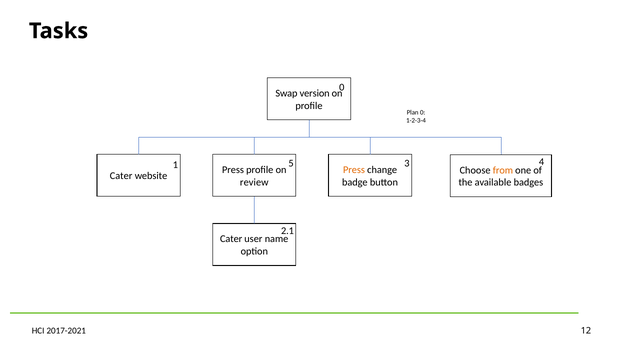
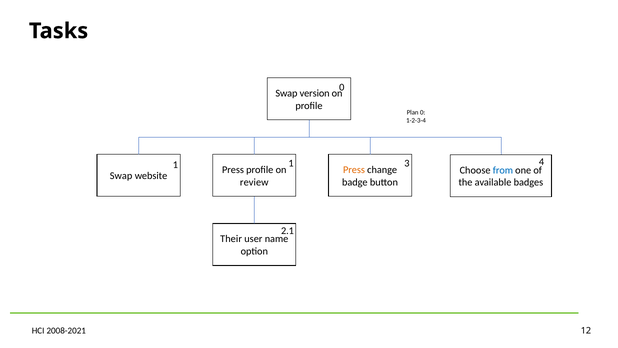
1 5: 5 -> 1 (291, 163)
from colour: orange -> blue (503, 170)
Cater: Cater -> Swap (121, 176)
Cater: Cater -> Their (231, 239)
2017-2021: 2017-2021 -> 2008-2021 (66, 330)
